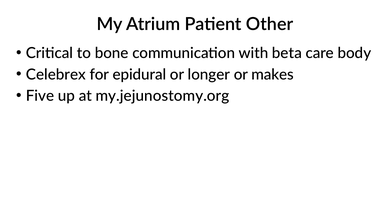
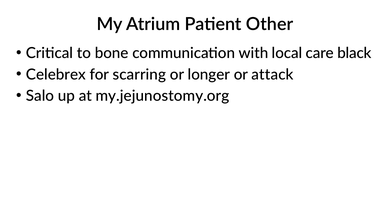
beta: beta -> local (287, 53)
body: body -> black (354, 53)
epidural: epidural -> scarring (139, 75)
makes: makes -> attack (273, 75)
Five: Five -> Salo (40, 96)
